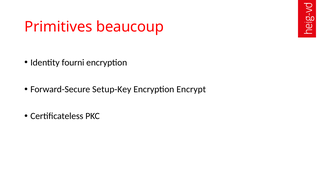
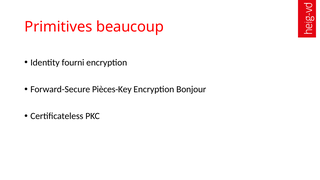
Setup-Key: Setup-Key -> Pièces-Key (112, 89)
Encrypt: Encrypt -> Bonjour (191, 89)
